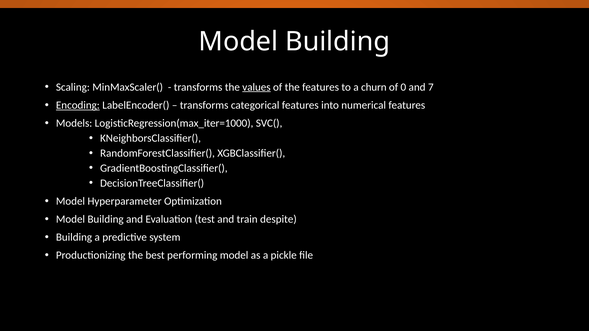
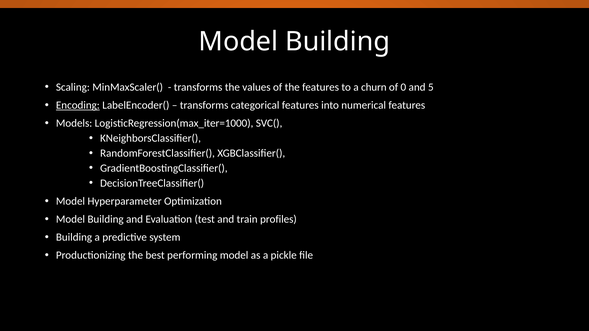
values underline: present -> none (256, 87)
7: 7 -> 5 (431, 87)
despite: despite -> profiles (278, 219)
